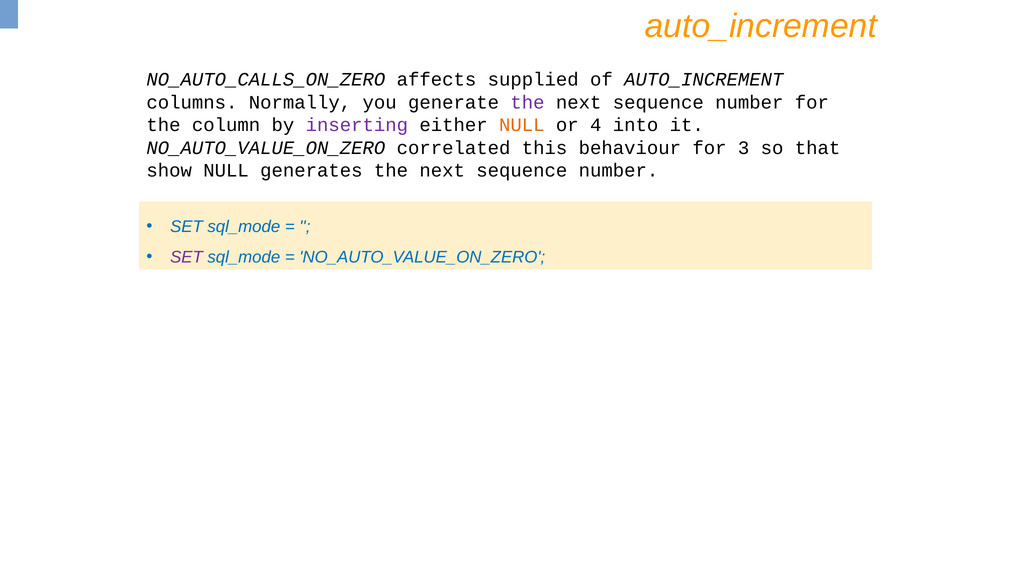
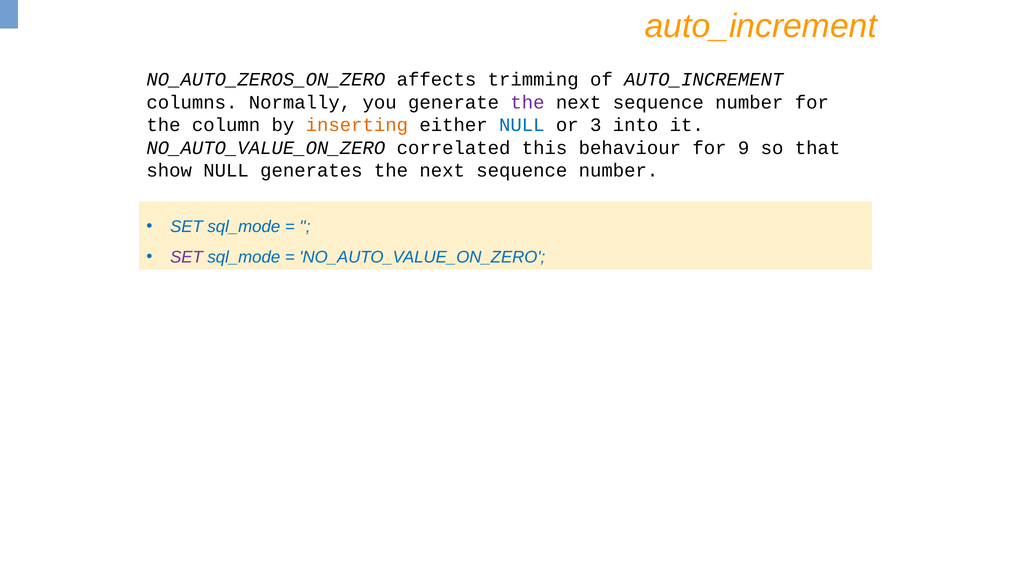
NO_AUTO_CALLS_ON_ZERO: NO_AUTO_CALLS_ON_ZERO -> NO_AUTO_ZEROS_ON_ZERO (266, 80)
supplied: supplied -> trimming (533, 80)
inserting colour: purple -> orange (357, 125)
NULL colour: orange -> blue (522, 125)
4: 4 -> 3 (596, 125)
3: 3 -> 9 (744, 148)
